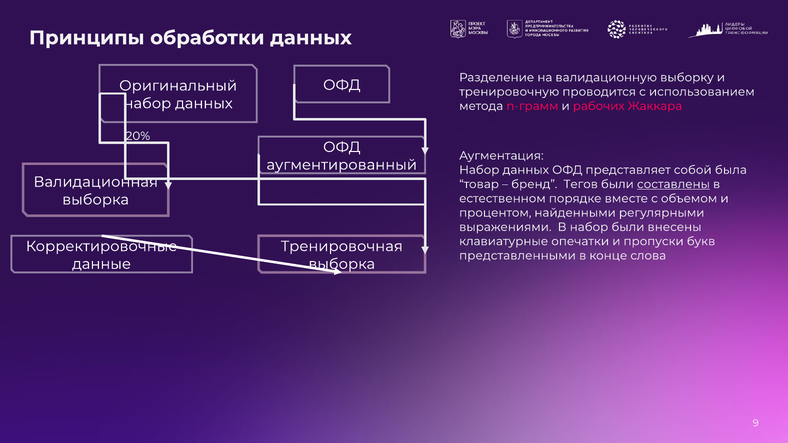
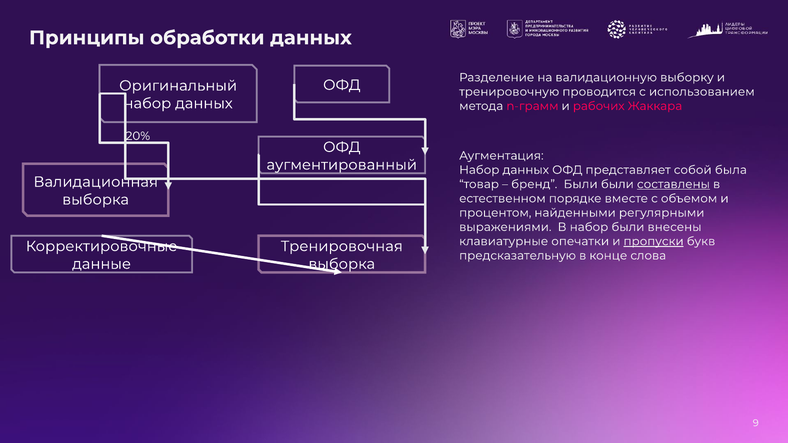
бренд Тегов: Тегов -> Были (581, 184)
пропуски underline: none -> present (654, 241)
представленными: представленными -> предсказательную (518, 256)
